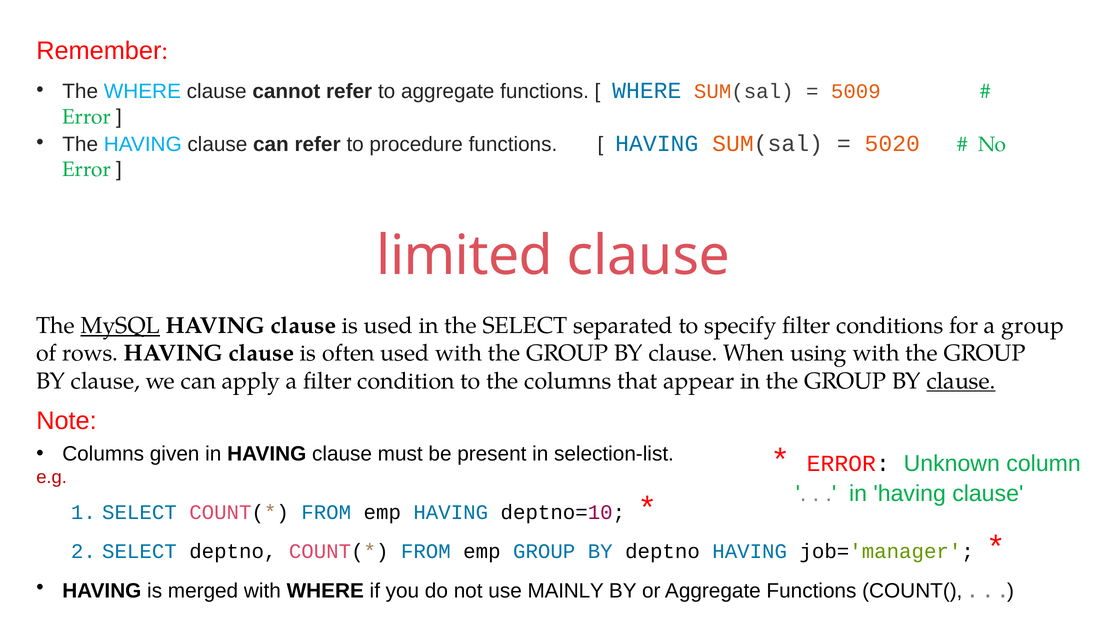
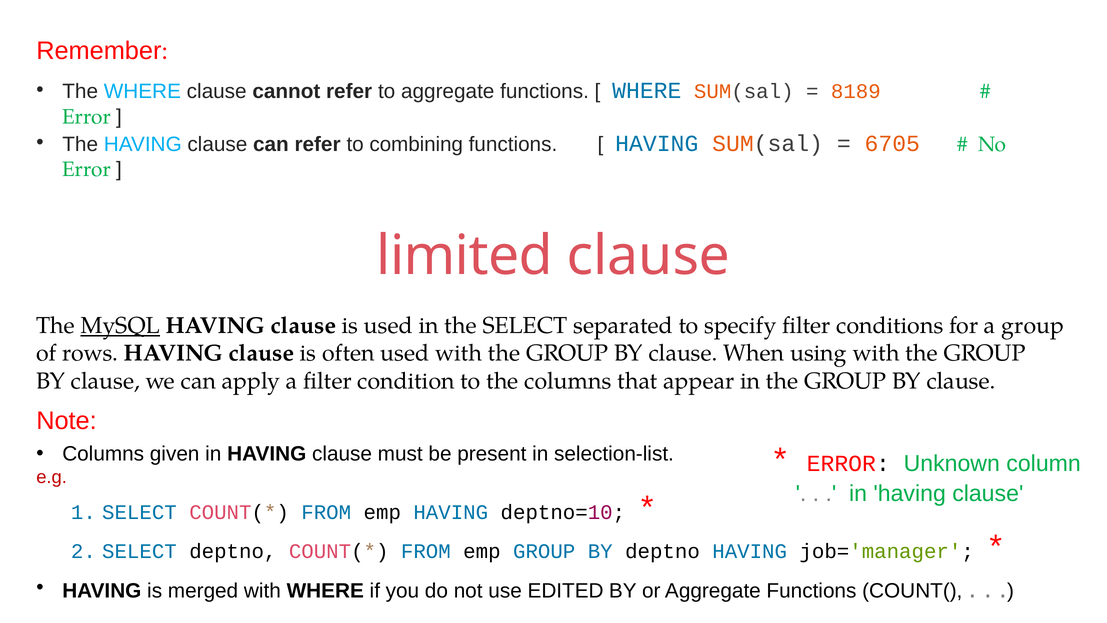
5009: 5009 -> 8189 (856, 92)
procedure: procedure -> combining (416, 144)
5020: 5020 -> 6705 (892, 143)
clause underline: present -> none (961, 381)
MAINLY: MAINLY -> EDITED (566, 591)
